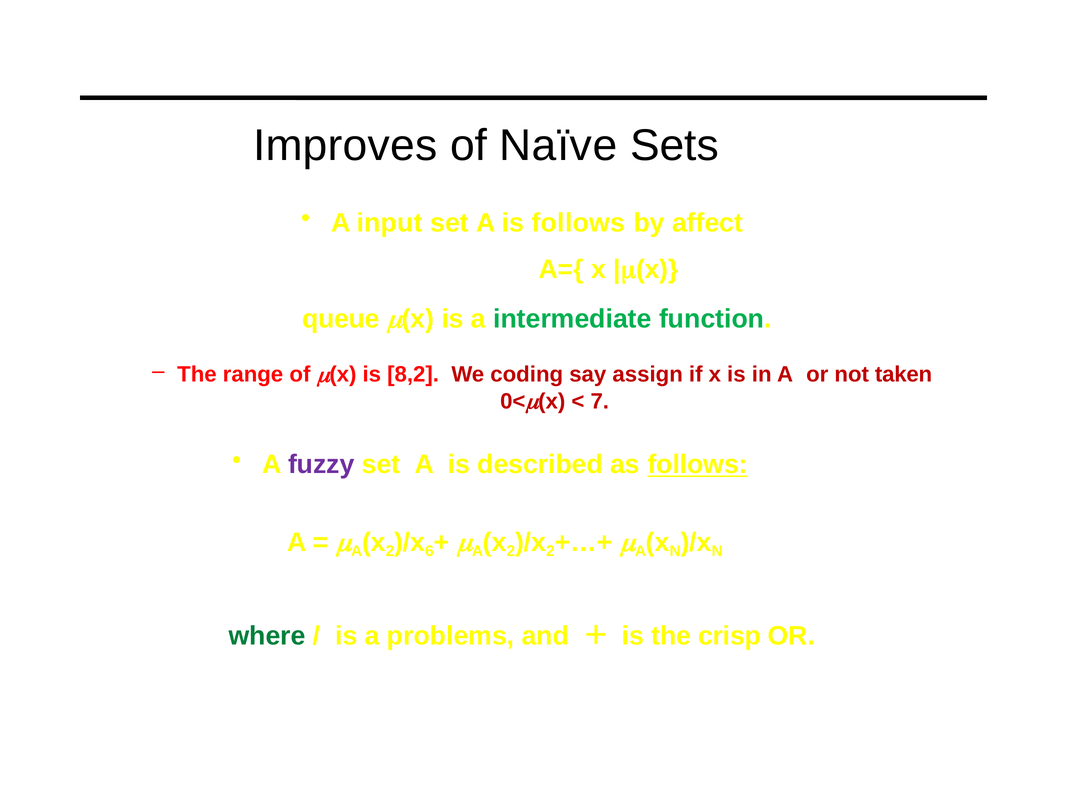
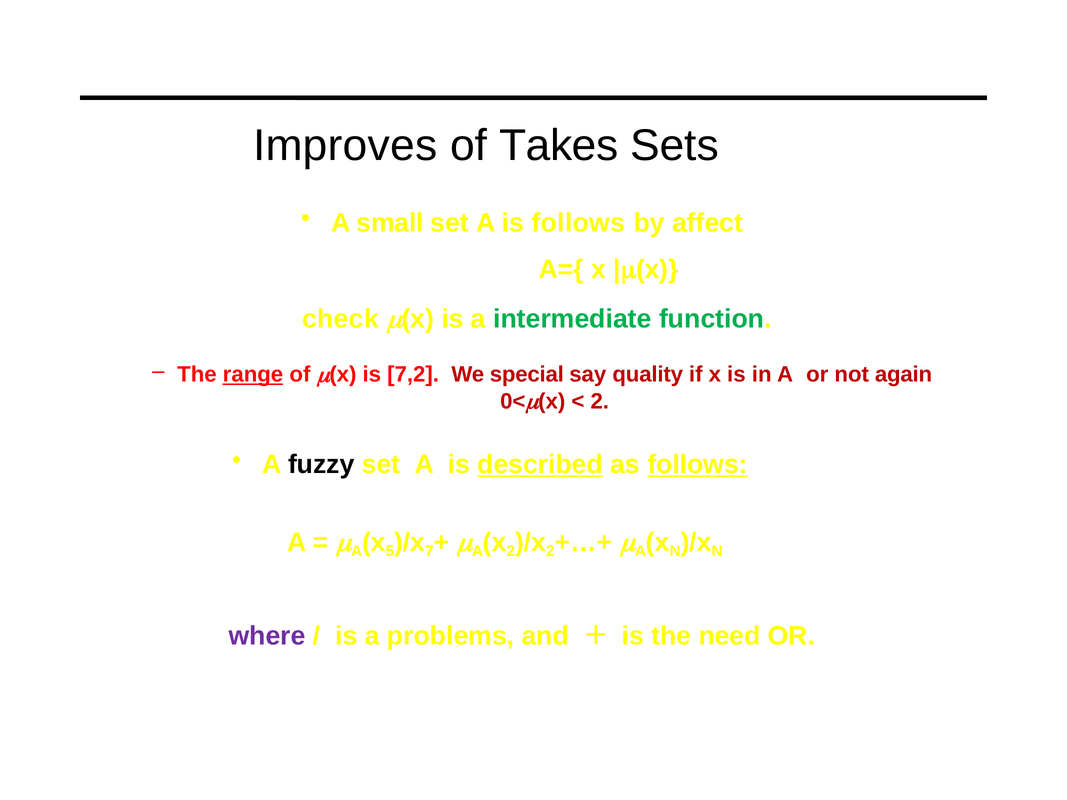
Naïve: Naïve -> Takes (559, 146)
input: input -> small (390, 223)
queue: queue -> check (341, 319)
range underline: none -> present (253, 375)
8,2: 8,2 -> 7,2 (413, 375)
coding: coding -> special (527, 375)
assign: assign -> quality (648, 375)
taken: taken -> again (904, 375)
7: 7 -> 2 (600, 401)
fuzzy colour: purple -> black (321, 465)
described underline: none -> present (540, 465)
2: 2 -> 5 (390, 551)
6: 6 -> 7 (430, 551)
where colour: green -> purple (267, 636)
crisp: crisp -> need (730, 636)
